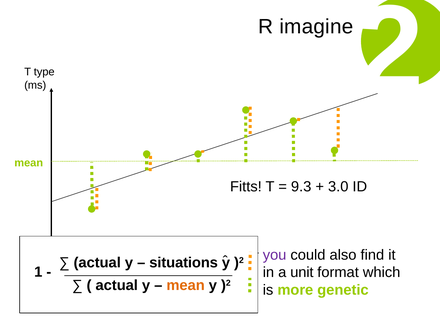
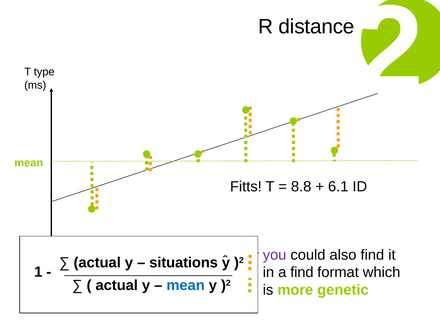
imagine: imagine -> distance (317, 27)
9.3: 9.3 -> 8.8 (301, 187)
3.0: 3.0 -> 6.1 (338, 187)
a unit: unit -> find (302, 272)
mean colour: orange -> blue (186, 285)
